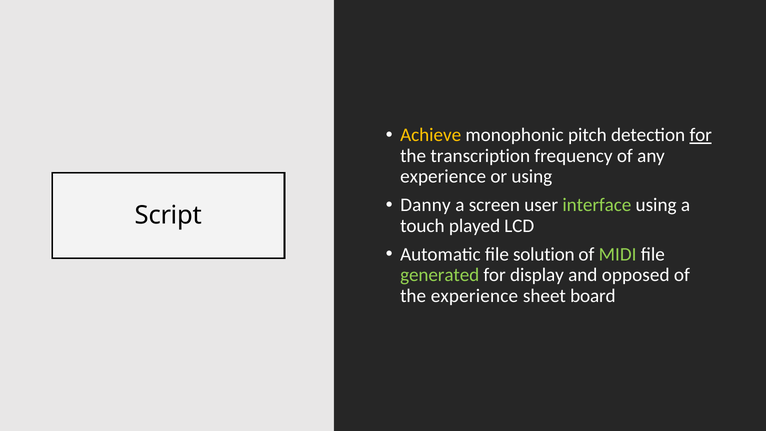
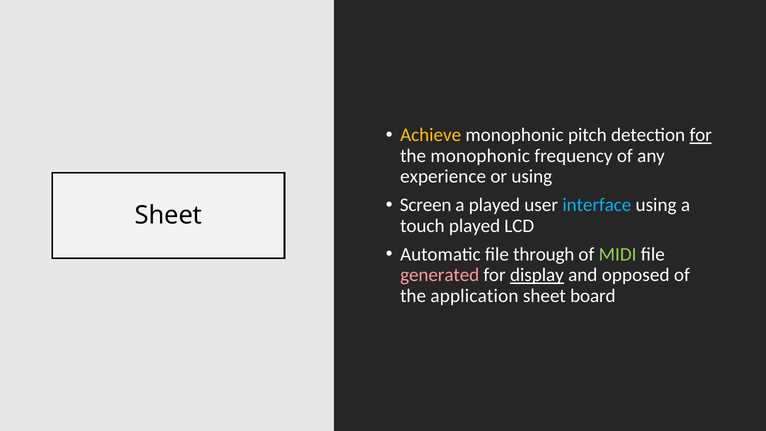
the transcription: transcription -> monophonic (480, 156)
Danny: Danny -> Screen (426, 205)
a screen: screen -> played (494, 205)
interface colour: light green -> light blue (597, 205)
Script: Script -> Sheet (168, 215)
solution: solution -> through (544, 254)
generated colour: light green -> pink (440, 275)
display underline: none -> present (537, 275)
the experience: experience -> application (474, 296)
